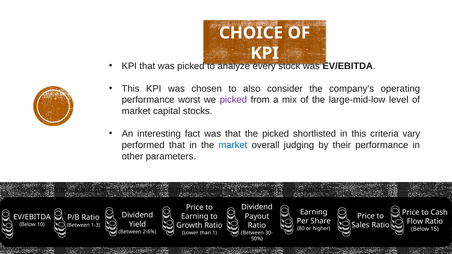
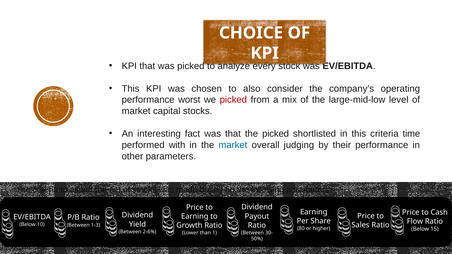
picked colour: purple -> red (233, 100)
vary: vary -> time (411, 134)
performed that: that -> with (177, 145)
